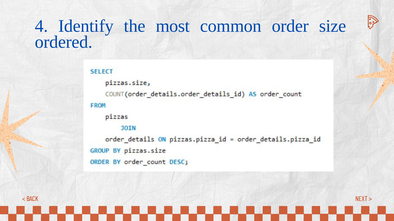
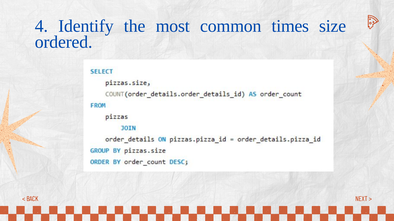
order: order -> times (290, 26)
